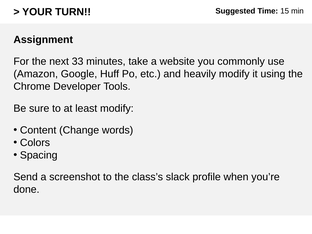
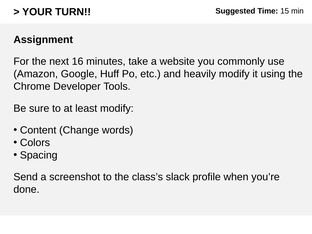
33: 33 -> 16 (78, 62)
